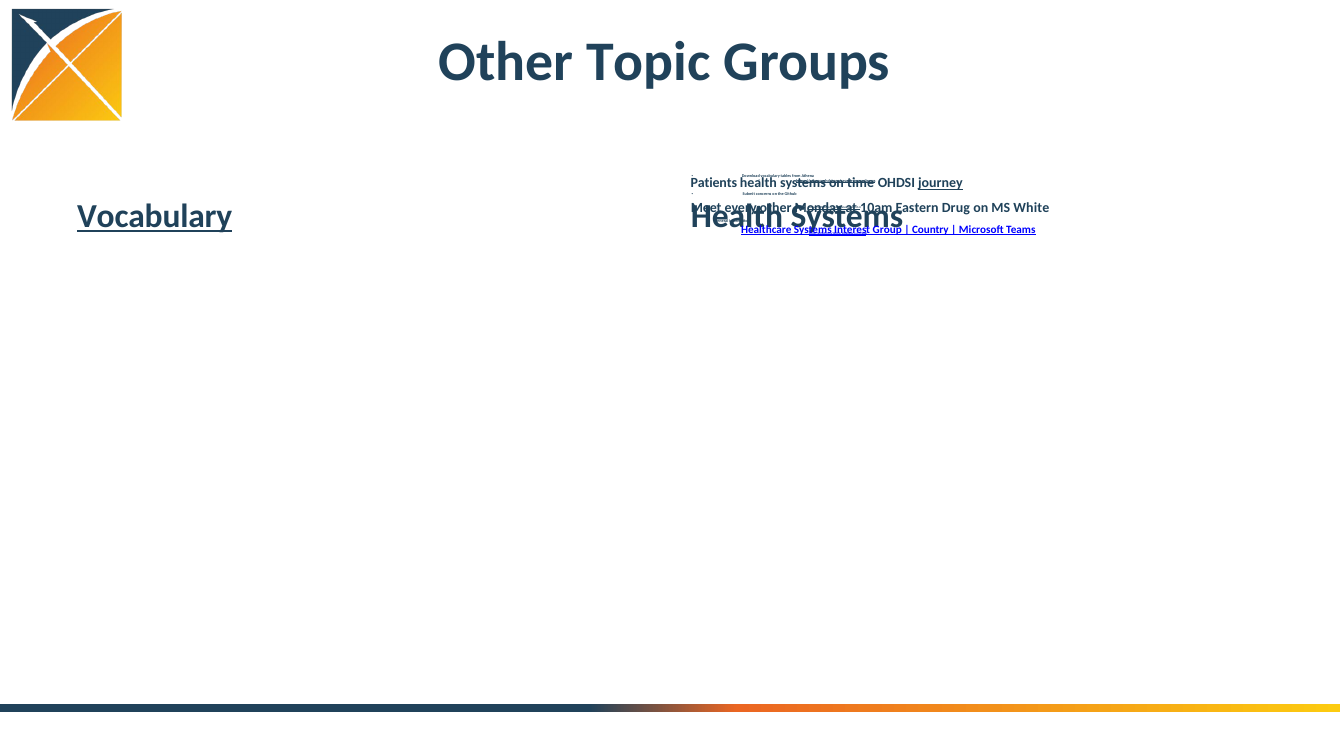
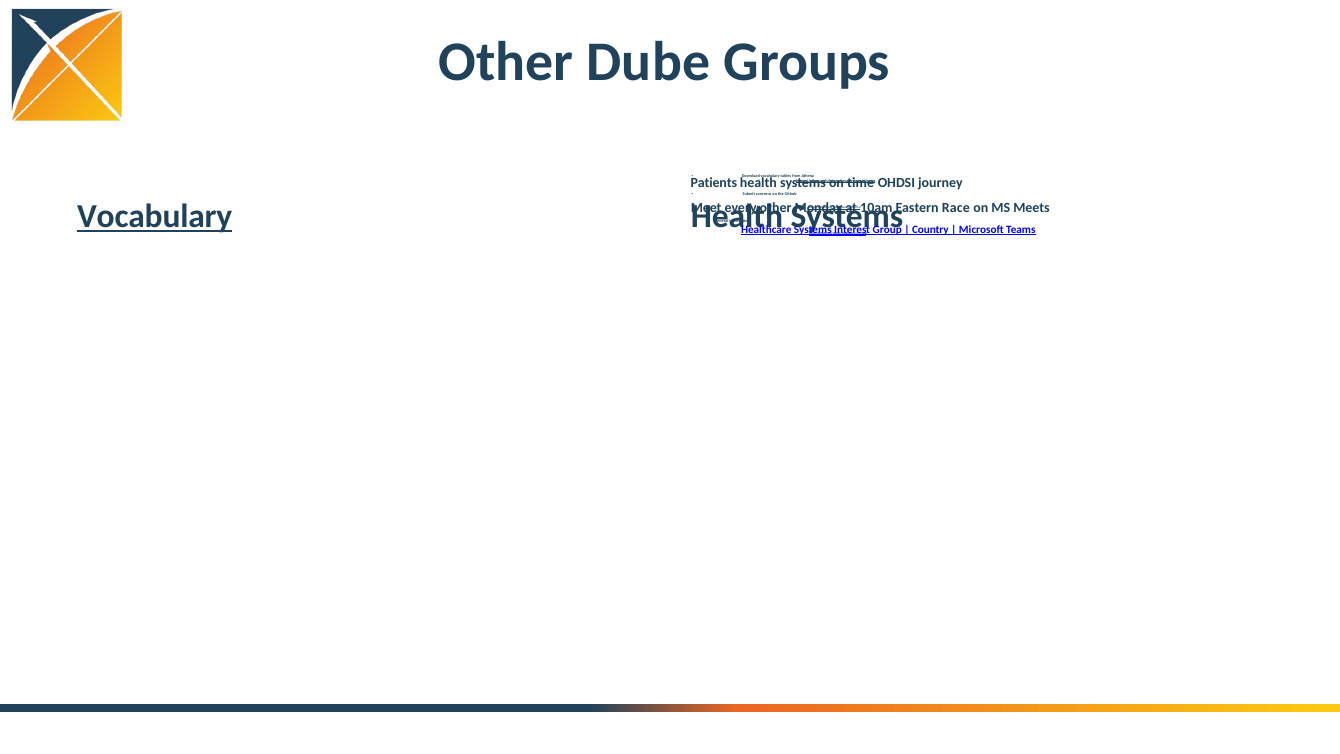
Topic: Topic -> Dube (648, 62)
journey underline: present -> none (940, 183)
Drug: Drug -> Race (956, 208)
White: White -> Meets (1032, 208)
